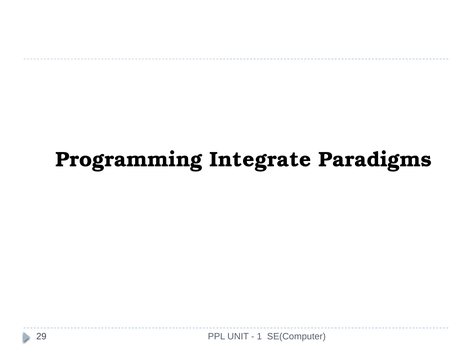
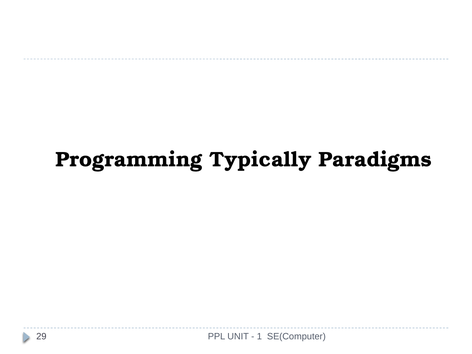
Integrate: Integrate -> Typically (260, 160)
